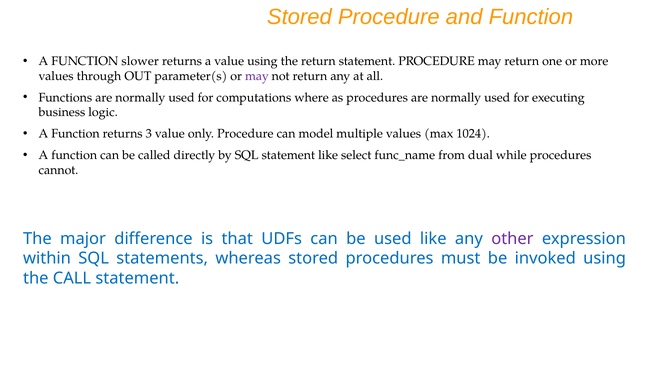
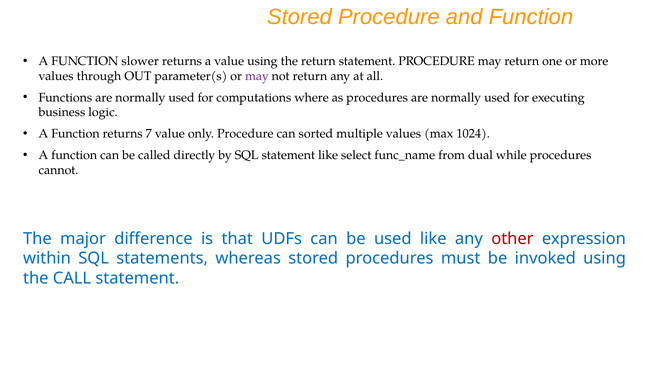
3: 3 -> 7 (149, 134)
model: model -> sorted (316, 134)
other colour: purple -> red (512, 238)
